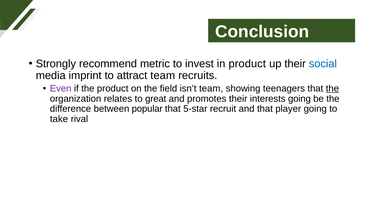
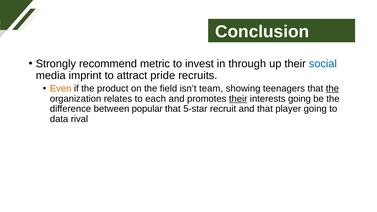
in product: product -> through (247, 64)
attract team: team -> pride (163, 76)
Even colour: purple -> orange (61, 89)
great: great -> each (156, 99)
their underline: none -> present (238, 99)
take: take -> data (59, 119)
